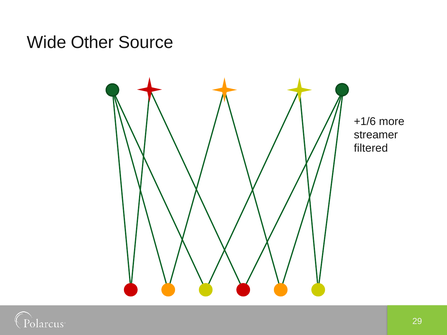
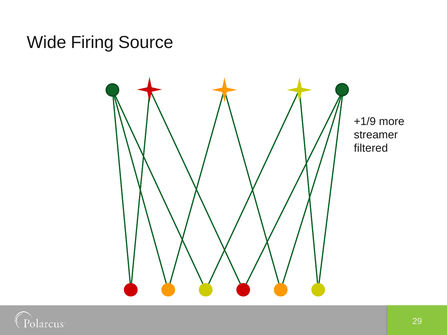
Other: Other -> Firing (92, 43)
+1/6: +1/6 -> +1/9 (365, 121)
